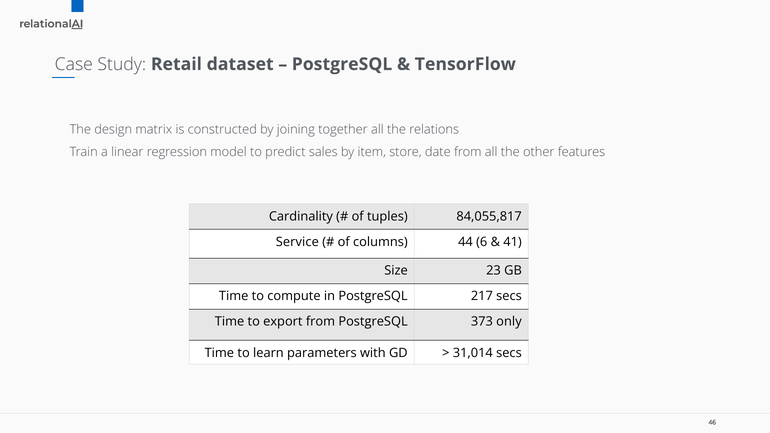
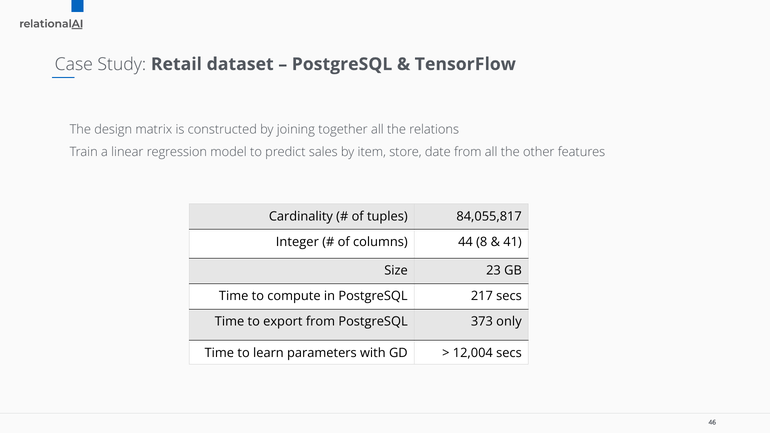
Service: Service -> Integer (297, 242)
6: 6 -> 8 (482, 242)
31,014: 31,014 -> 12,004 (473, 353)
